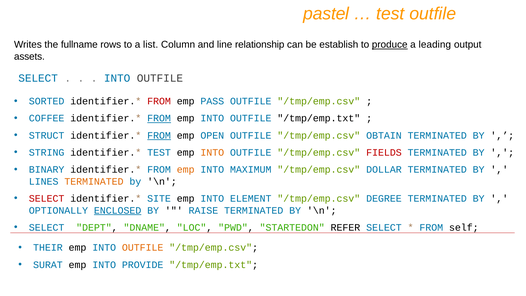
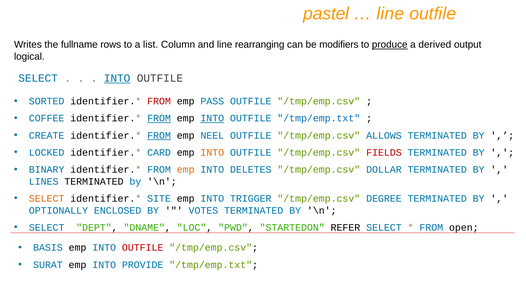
test: test -> line (390, 14)
relationship: relationship -> rearranging (260, 45)
establish: establish -> modifiers (339, 45)
leading: leading -> derived (435, 45)
assets: assets -> logical (29, 57)
INTO underline: none -> present (117, 78)
INTO underline: none -> present (212, 118)
/tmp/emp.txt colour: black -> blue (319, 118)
STRUCT: STRUCT -> CREATE (47, 135)
OPEN: OPEN -> NEEL (212, 135)
OBTAIN: OBTAIN -> ALLOWS (384, 135)
STRING: STRING -> LOCKED (47, 153)
TEST: TEST -> CARD (159, 153)
MAXIMUM: MAXIMUM -> DELETES (251, 170)
TERMINATED colour: orange -> black (94, 181)
SELECT colour: red -> orange (47, 199)
ELEMENT: ELEMENT -> TRIGGER (251, 199)
ENCLOSED underline: present -> none (118, 210)
RAISE: RAISE -> VOTES (203, 210)
self: self -> open (464, 227)
THEIR: THEIR -> BASIS (48, 248)
OUTFILE colour: orange -> red (143, 248)
